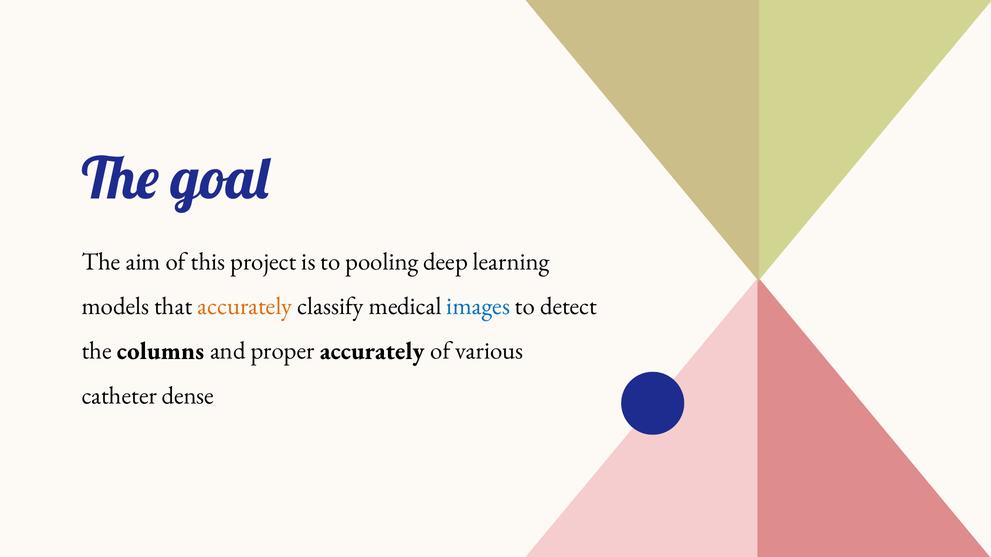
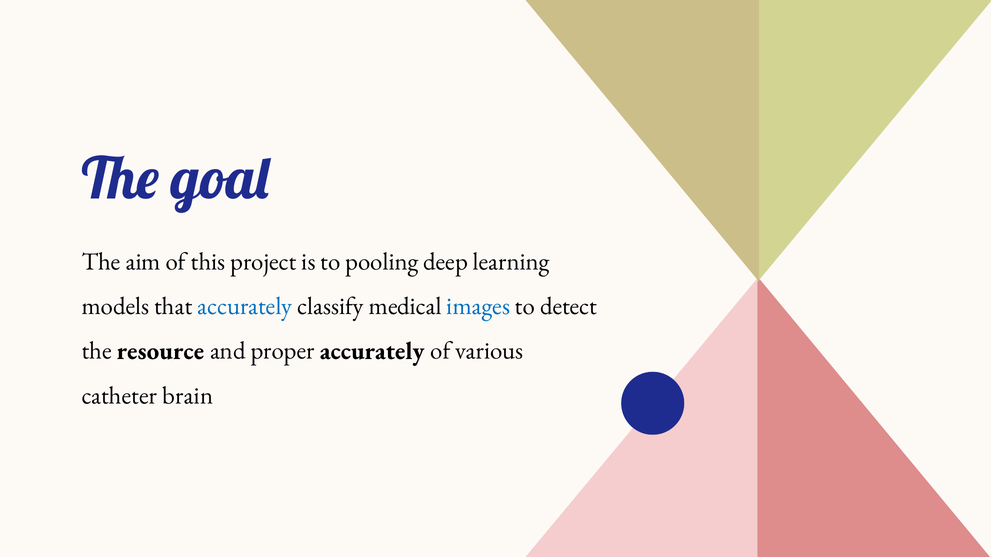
accurately colour: orange -> blue (245, 306)
columns: columns -> resource (160, 351)
dense: dense -> brain (188, 396)
